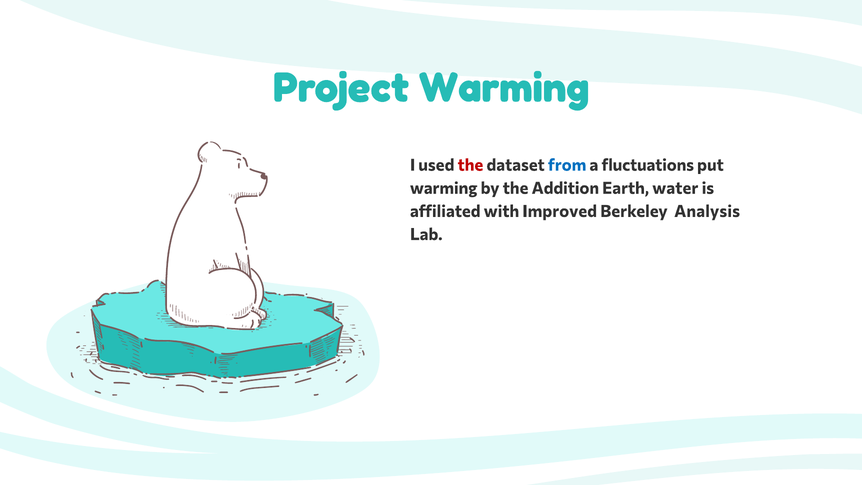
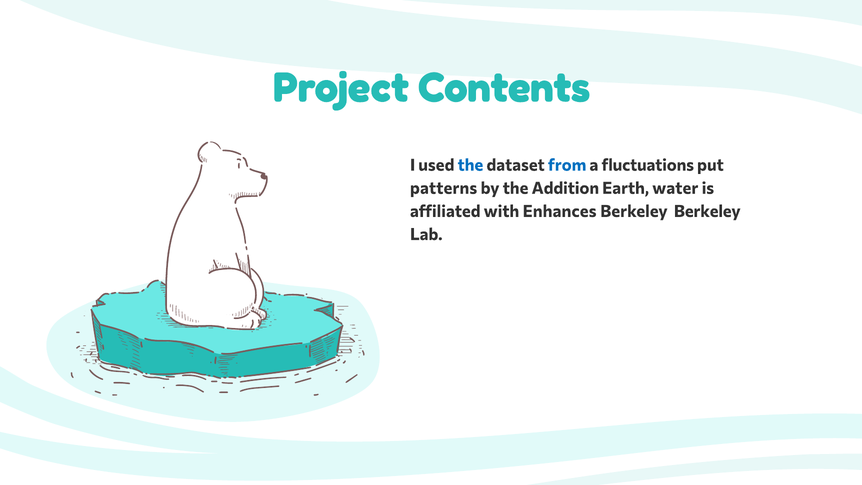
Project Warming: Warming -> Contents (504, 88)
the colour: red -> blue (470, 165)
warming: warming -> patterns (444, 188)
Improved: Improved -> Enhances (560, 211)
Berkeley Analysis: Analysis -> Berkeley (707, 211)
